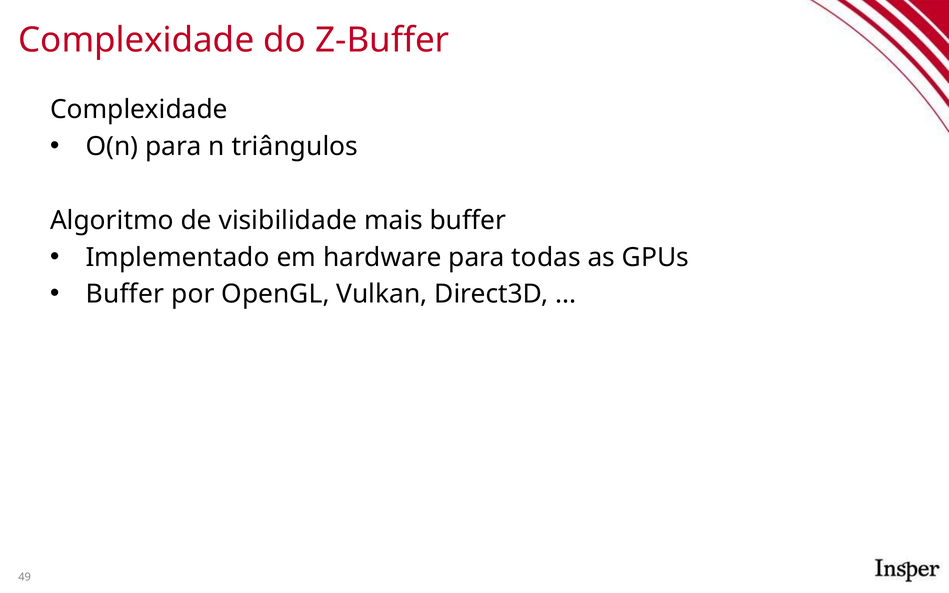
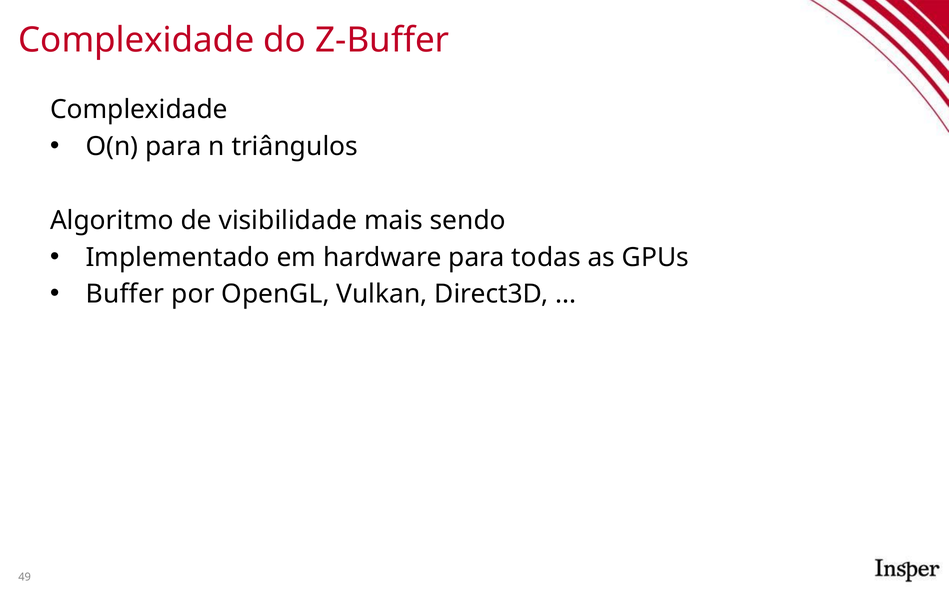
mais buffer: buffer -> sendo (468, 220)
